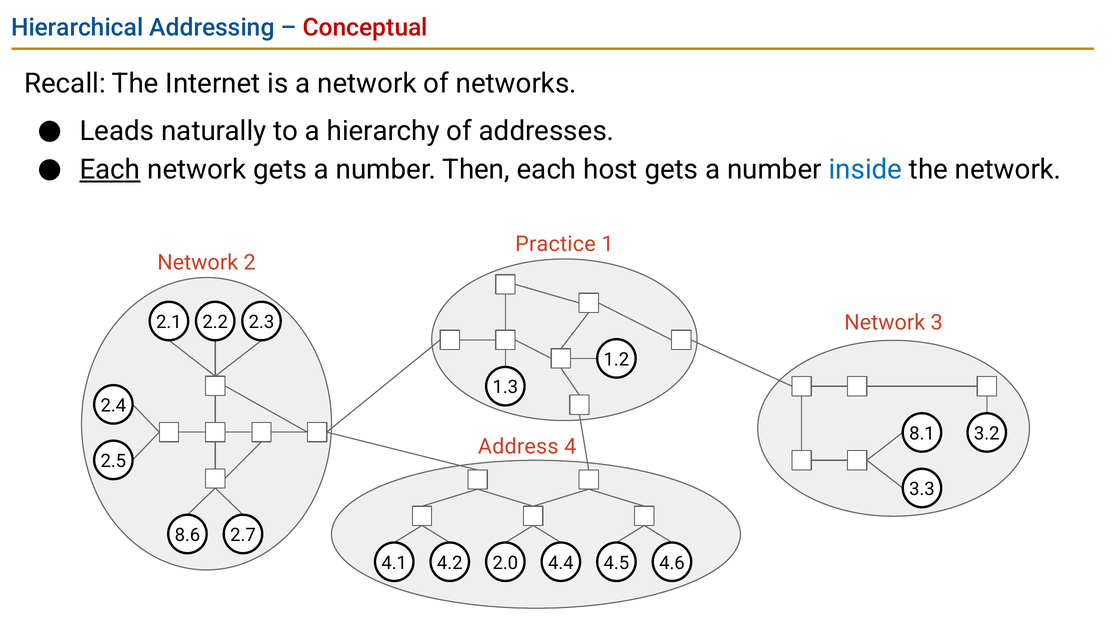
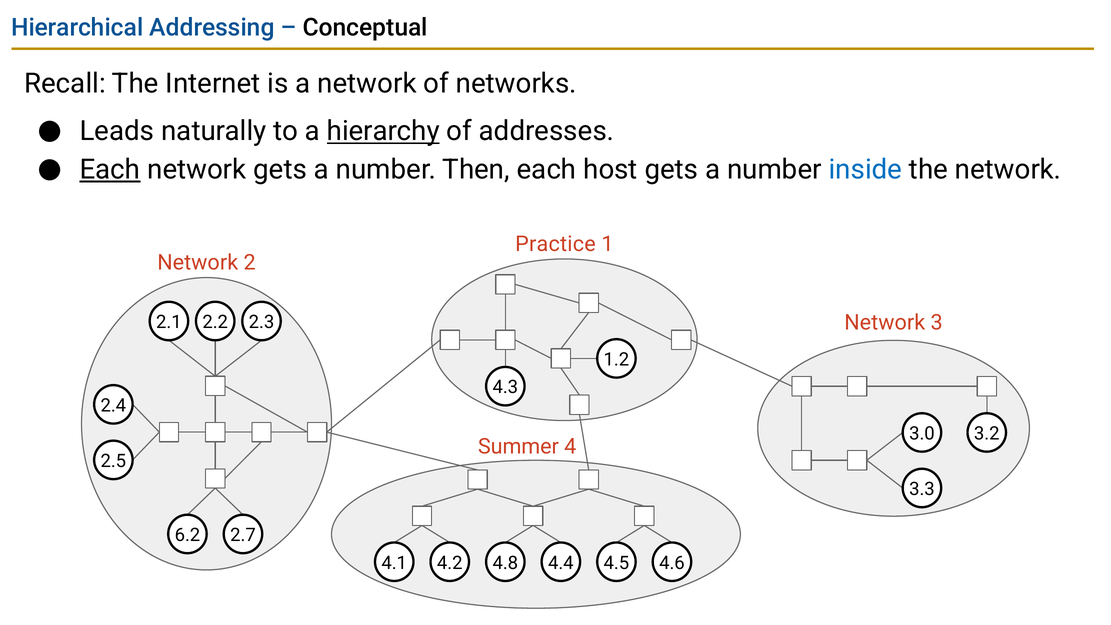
Conceptual colour: red -> black (365, 28)
hierarchy underline: none -> present (383, 131)
1.3: 1.3 -> 4.3 (505, 387)
8.1: 8.1 -> 3.0 (922, 433)
Address: Address -> Summer (518, 447)
8.6: 8.6 -> 6.2 (187, 535)
2.0: 2.0 -> 4.8 (505, 563)
